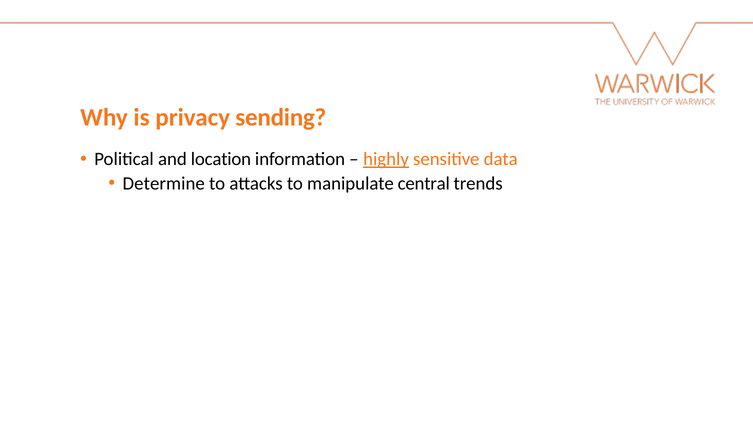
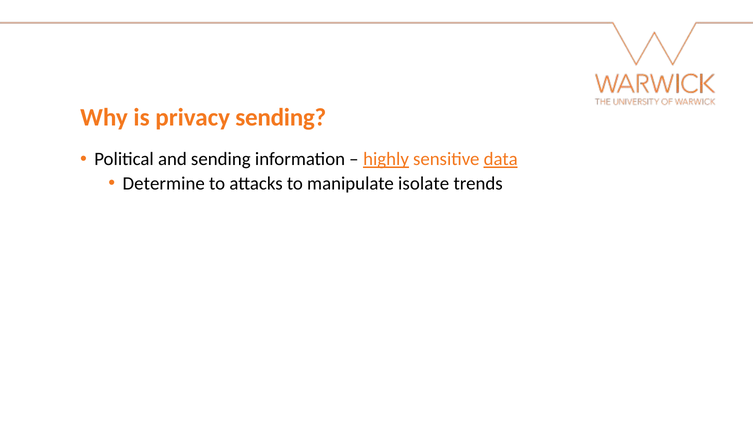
and location: location -> sending (221, 159)
data underline: none -> present (501, 159)
central: central -> isolate (424, 183)
